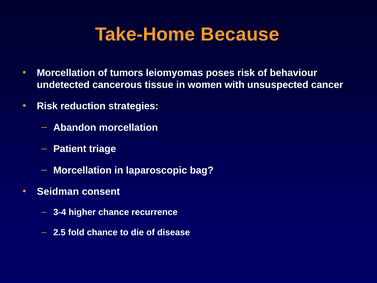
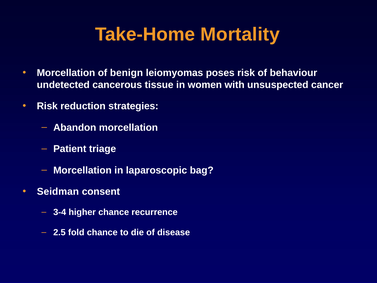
Because: Because -> Mortality (240, 34)
tumors: tumors -> benign (126, 73)
